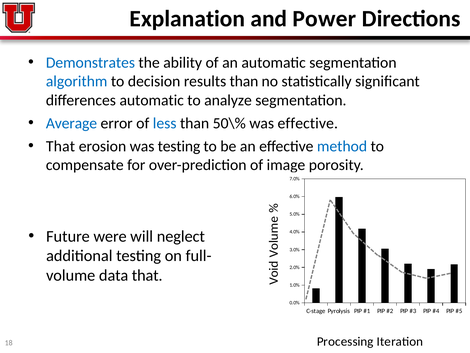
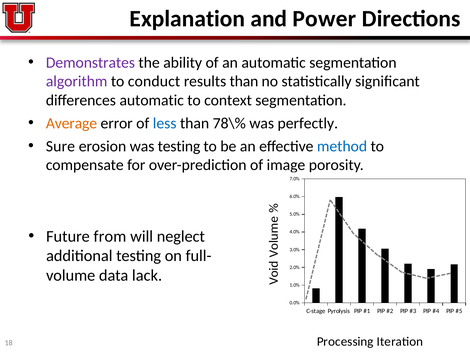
Demonstrates colour: blue -> purple (90, 63)
algorithm colour: blue -> purple (77, 81)
decision: decision -> conduct (154, 81)
analyze: analyze -> context (228, 100)
Average colour: blue -> orange (71, 123)
50\%: 50\% -> 78\% (229, 123)
was effective: effective -> perfectly (308, 123)
That: That -> Sure (60, 146)
were: were -> from (110, 236)
data that: that -> lack (147, 275)
